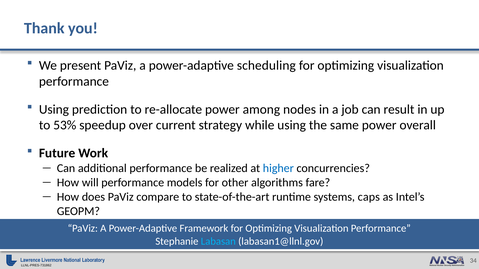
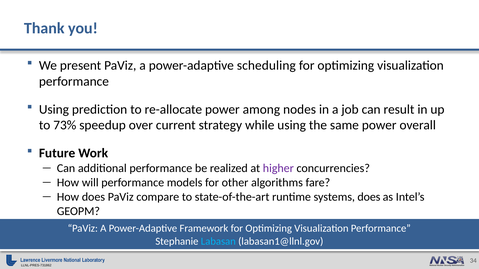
53%: 53% -> 73% (65, 125)
higher colour: blue -> purple (278, 168)
systems caps: caps -> does (369, 197)
